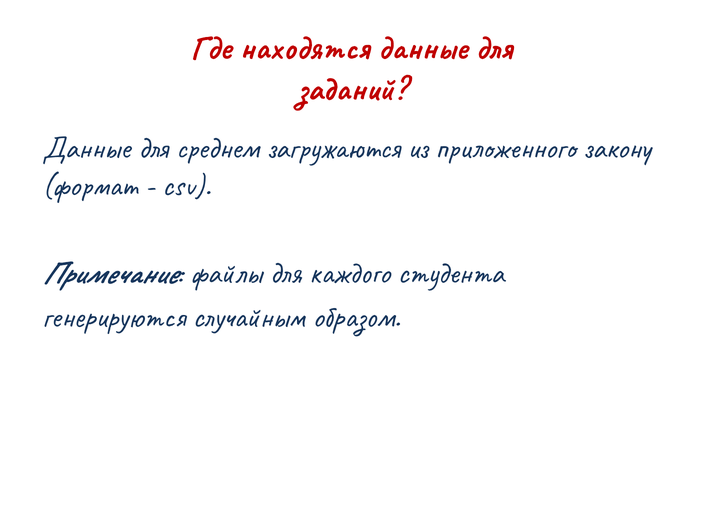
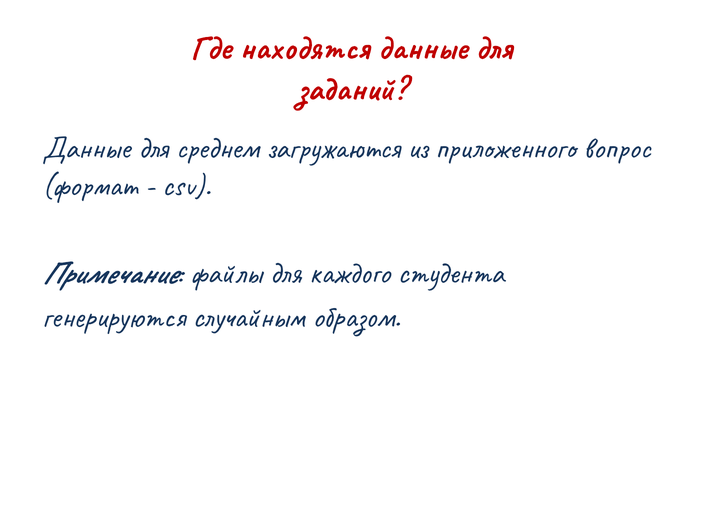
закону: закону -> вопрос (617, 148)
